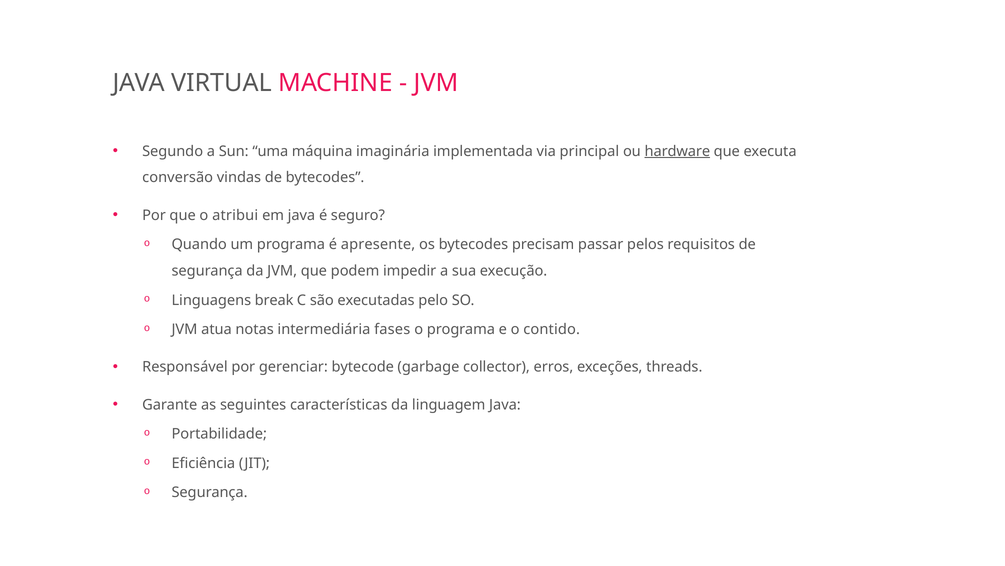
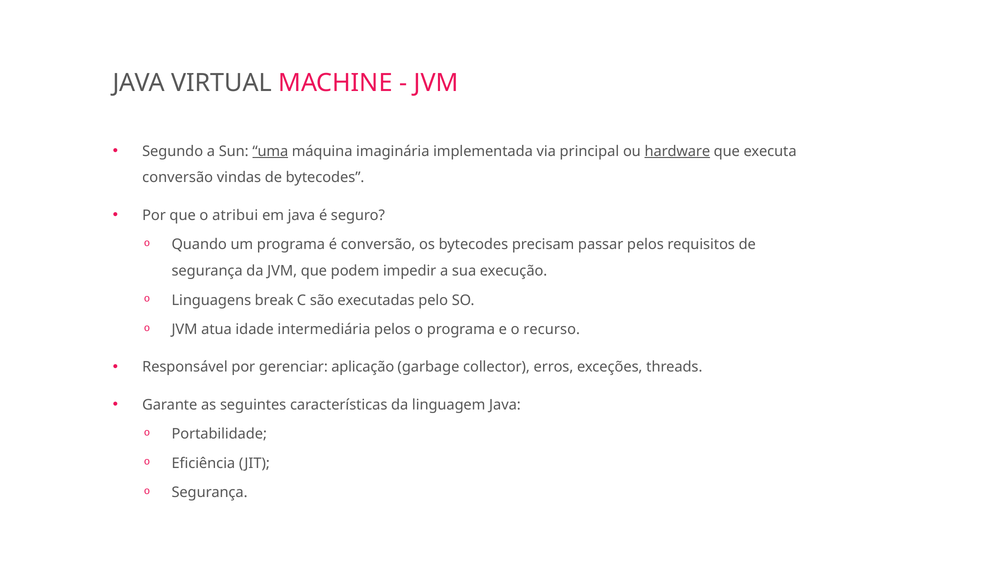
uma underline: none -> present (270, 151)
é apresente: apresente -> conversão (378, 245)
notas: notas -> idade (255, 329)
intermediária fases: fases -> pelos (392, 329)
contido: contido -> recurso (552, 329)
bytecode: bytecode -> aplicação (363, 367)
